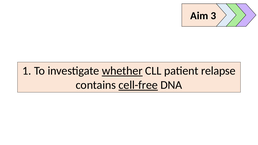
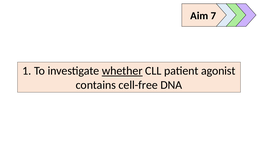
3: 3 -> 7 (213, 16)
relapse: relapse -> agonist (218, 71)
cell-free underline: present -> none (138, 85)
